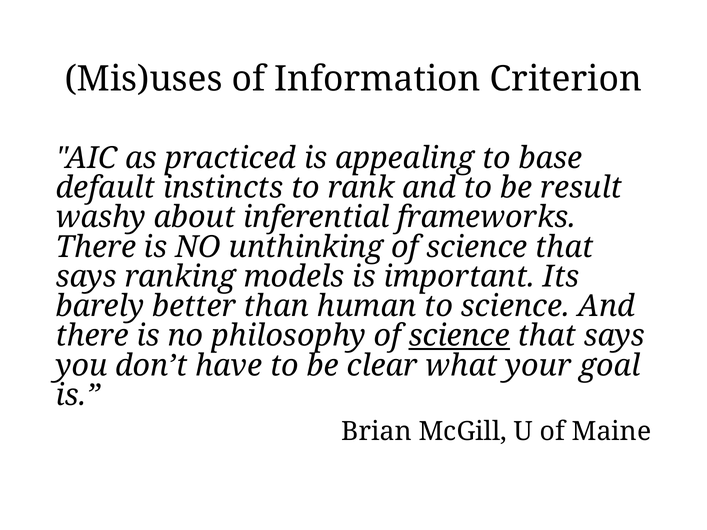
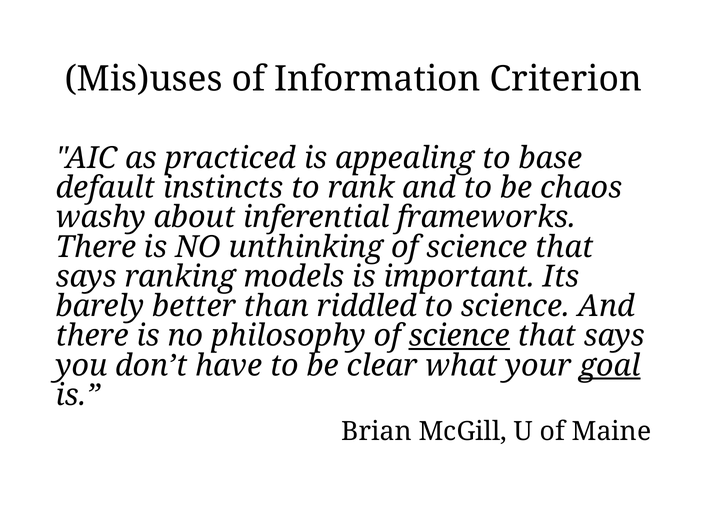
result: result -> chaos (581, 188)
human: human -> riddled (367, 306)
goal underline: none -> present (610, 366)
